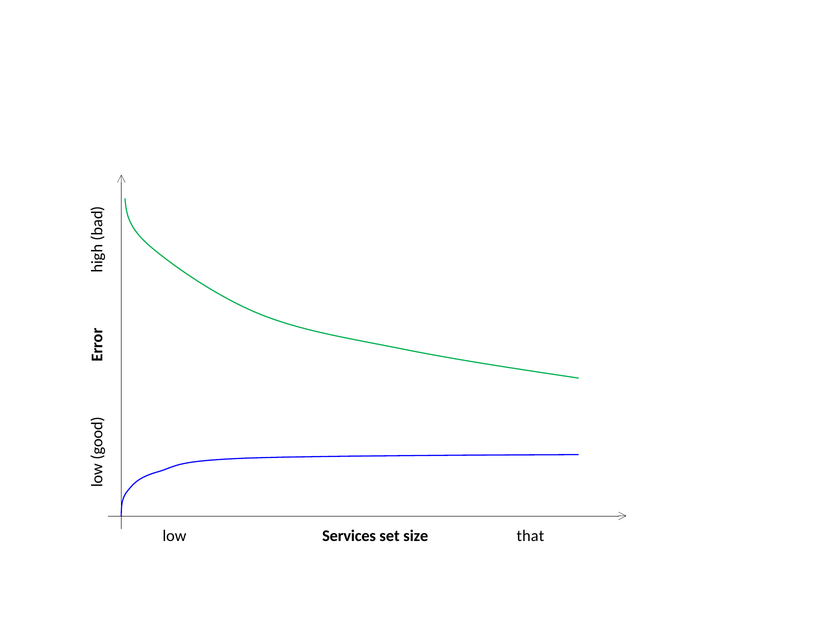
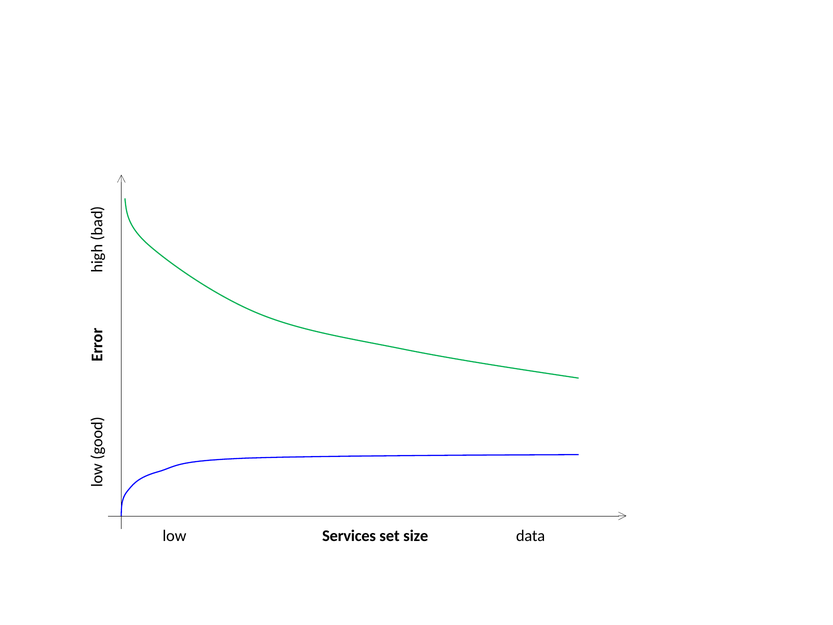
that: that -> data (531, 536)
